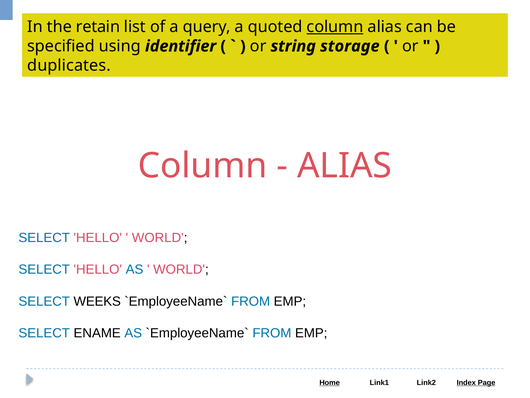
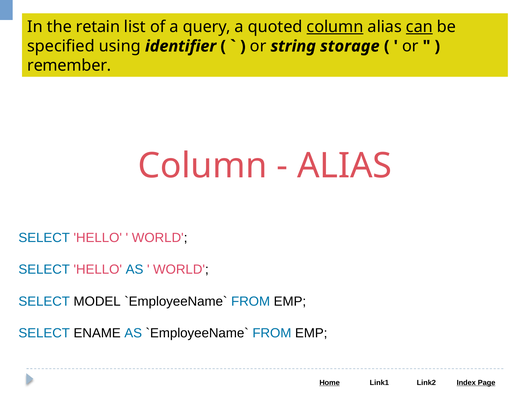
can underline: none -> present (419, 27)
duplicates: duplicates -> remember (69, 66)
WEEKS: WEEKS -> MODEL (97, 301)
